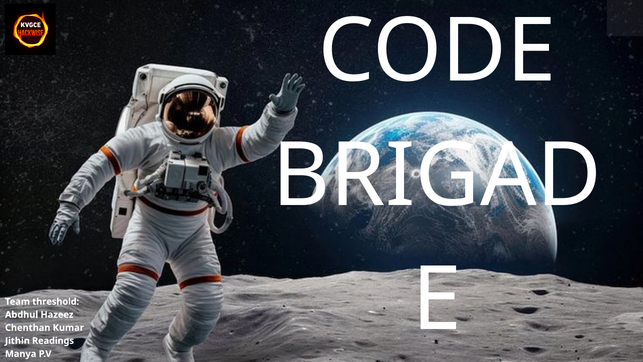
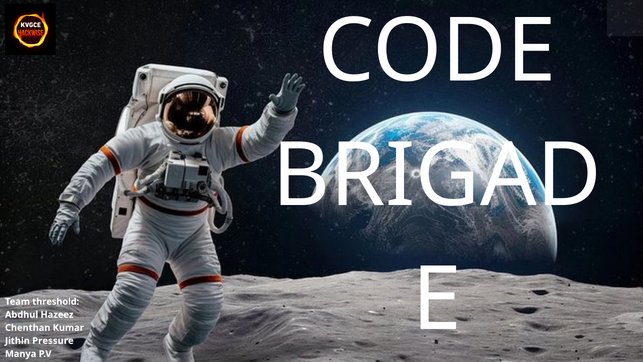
Readings: Readings -> Pressure (53, 340)
